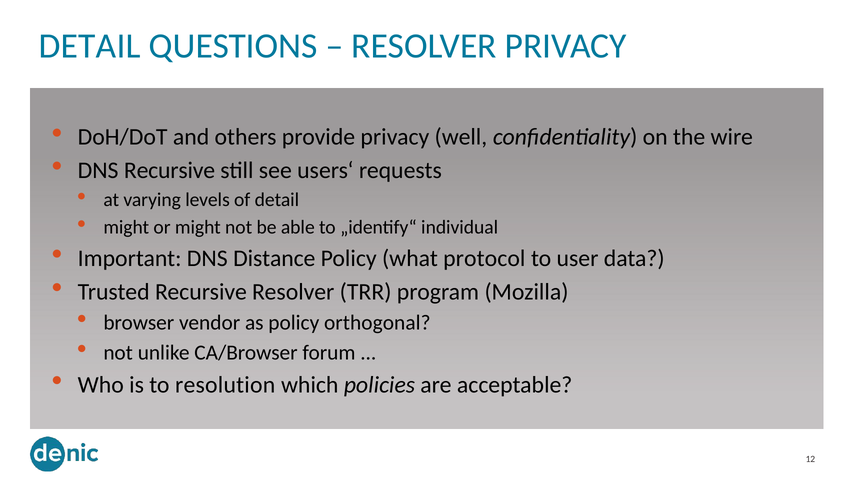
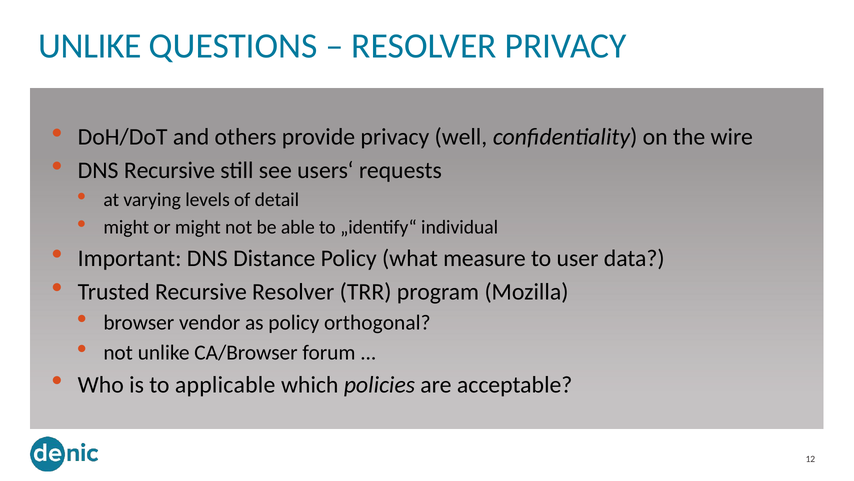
DETAIL: DETAIL -> UNLIKE (90, 46)
protocol: protocol -> measure (484, 258)
resolution: resolution -> applicable (225, 384)
